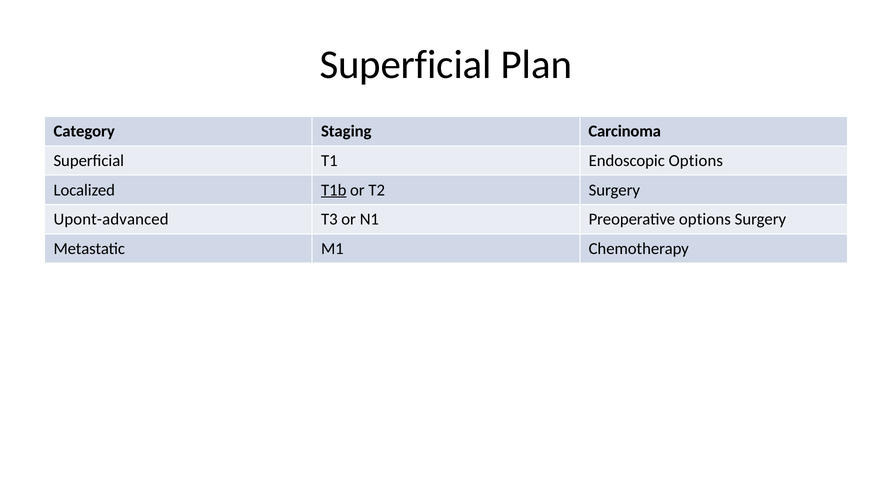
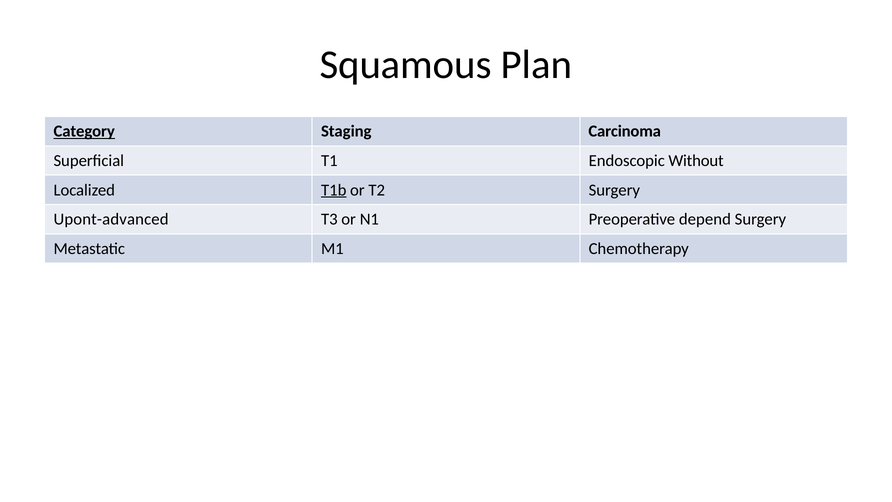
Superficial: Superficial -> Squamous (406, 65)
Category underline: none -> present (84, 131)
Endoscopic Options: Options -> Without (696, 161)
Preoperative options: options -> depend (705, 219)
